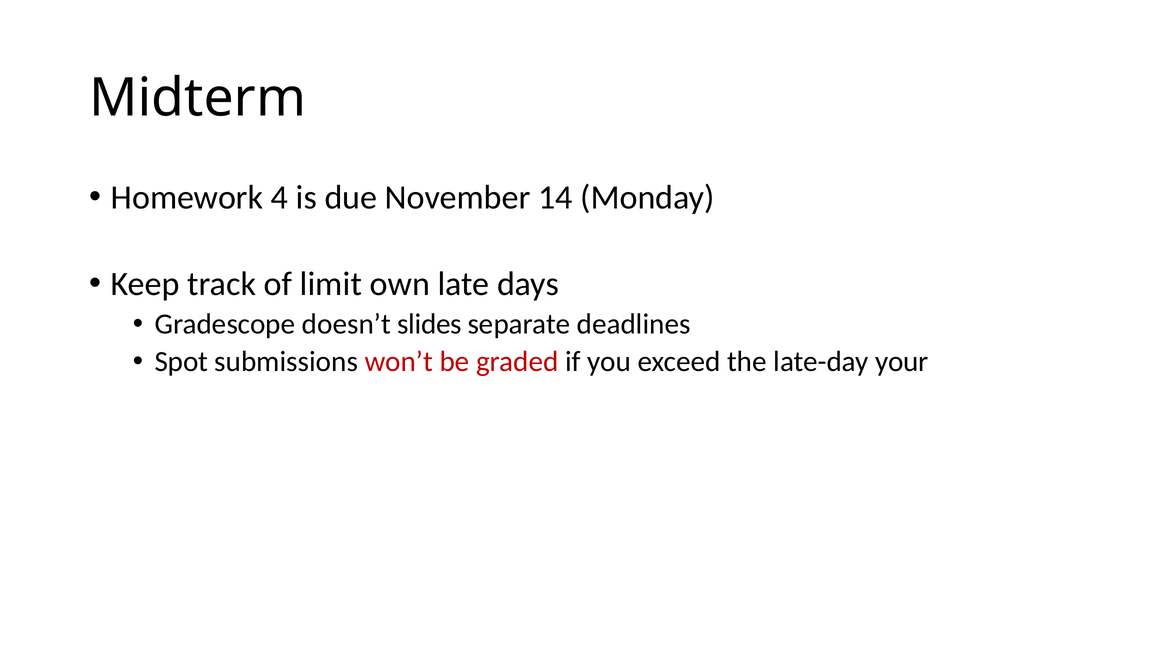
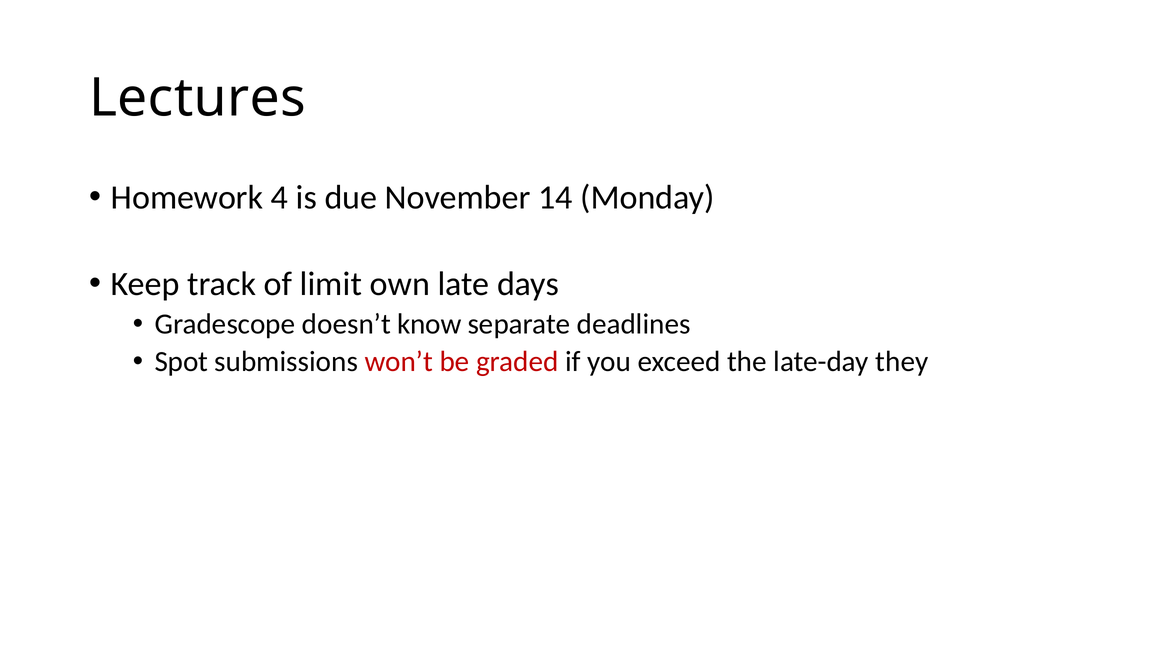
Midterm: Midterm -> Lectures (197, 98)
slides: slides -> know (429, 324)
your: your -> they (902, 362)
